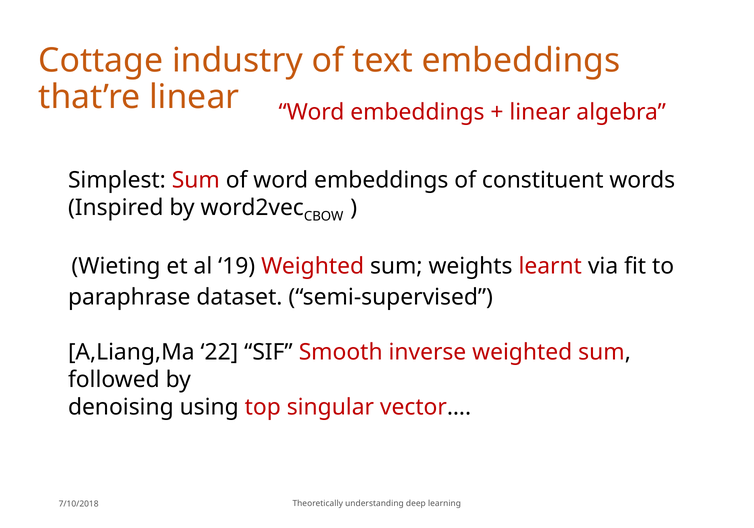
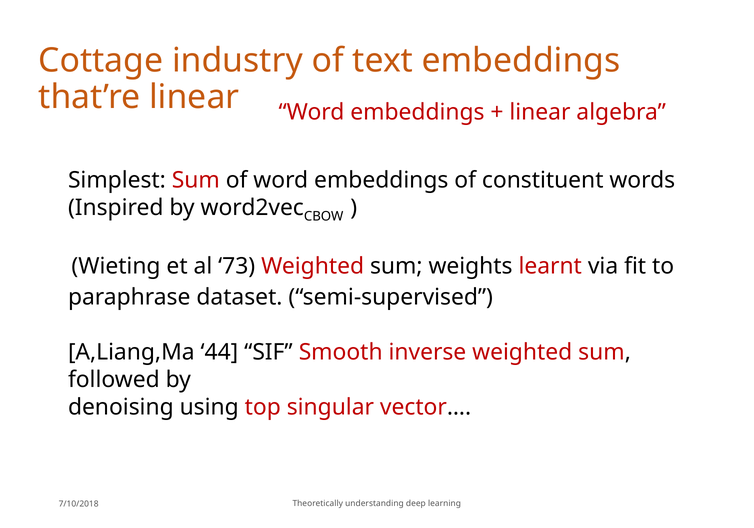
19: 19 -> 73 (237, 266)
22: 22 -> 44 (219, 352)
